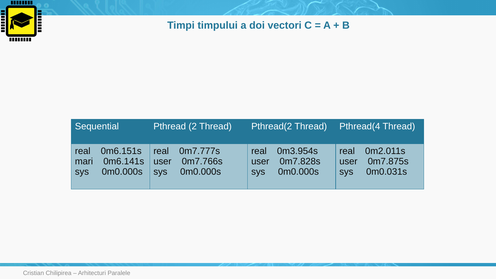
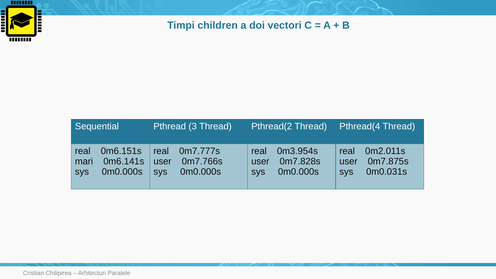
timpului: timpului -> children (218, 25)
2: 2 -> 3 (193, 126)
